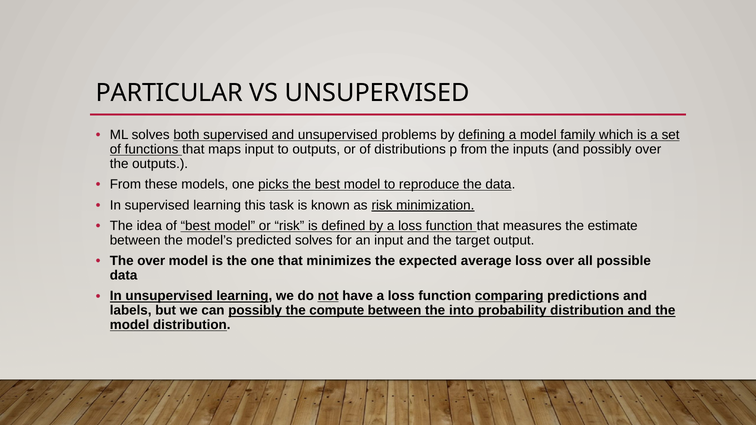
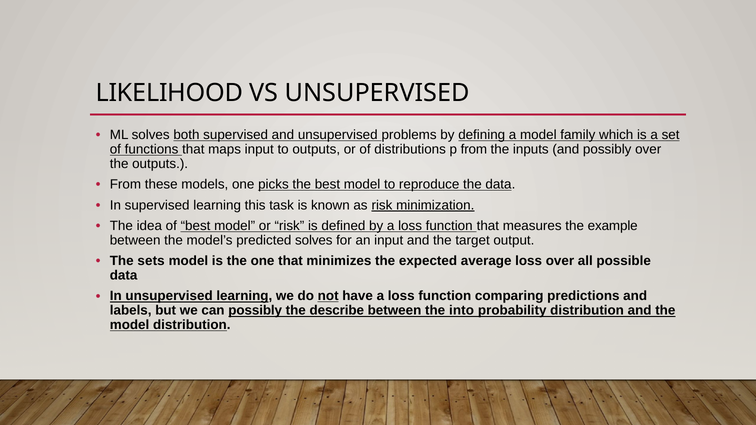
PARTICULAR: PARTICULAR -> LIKELIHOOD (169, 93)
estimate: estimate -> example (613, 226)
The over: over -> sets (151, 261)
comparing underline: present -> none (509, 296)
compute: compute -> describe (337, 311)
